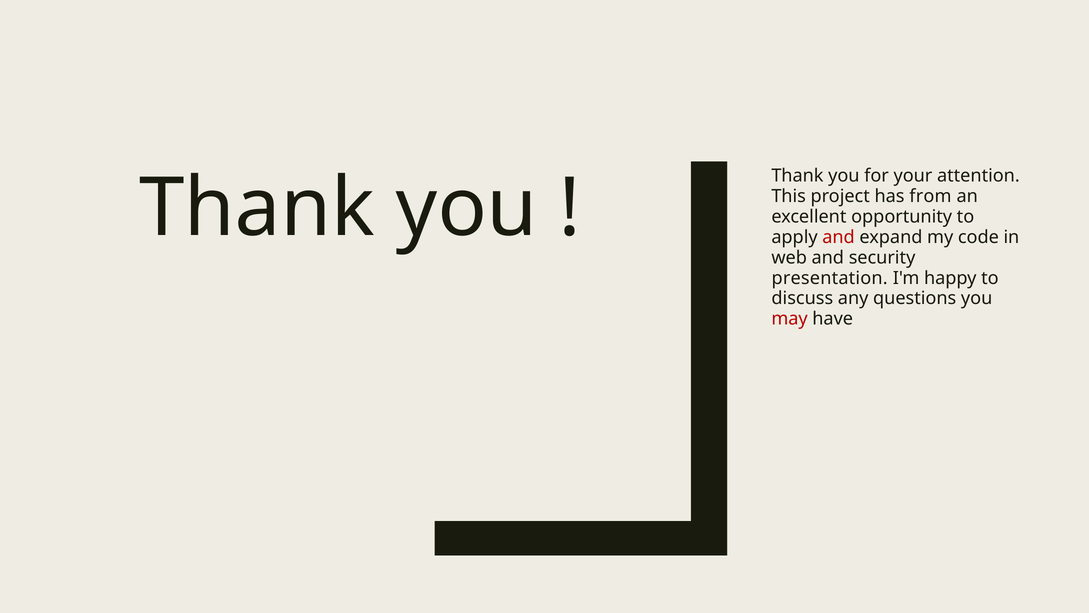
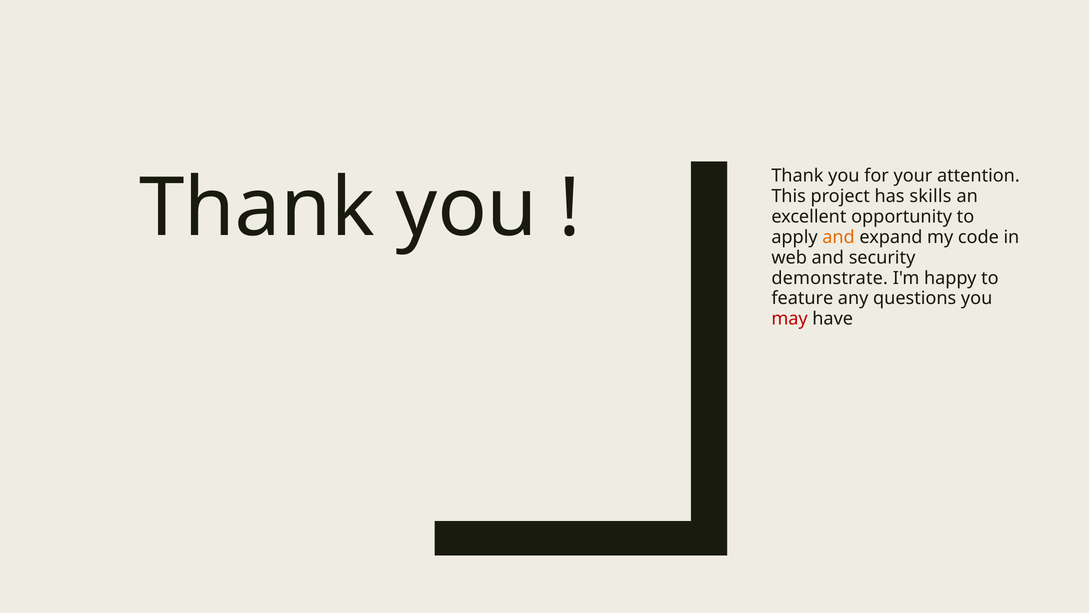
from: from -> skills (930, 196)
and colour: red -> orange (839, 237)
presentation: presentation -> demonstrate (830, 278)
discuss: discuss -> feature (802, 298)
